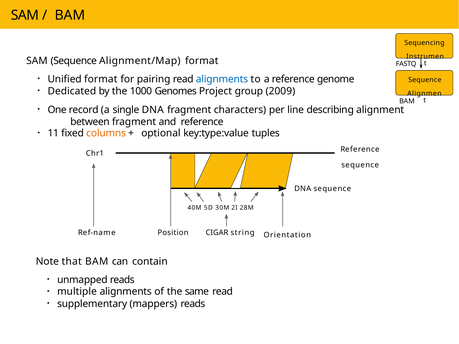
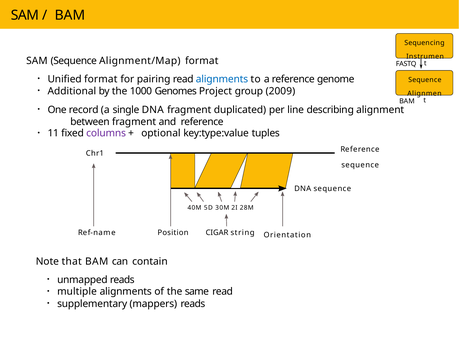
Dedicated: Dedicated -> Additional (72, 91)
characters: characters -> duplicated (240, 110)
columns colour: orange -> purple (106, 134)
